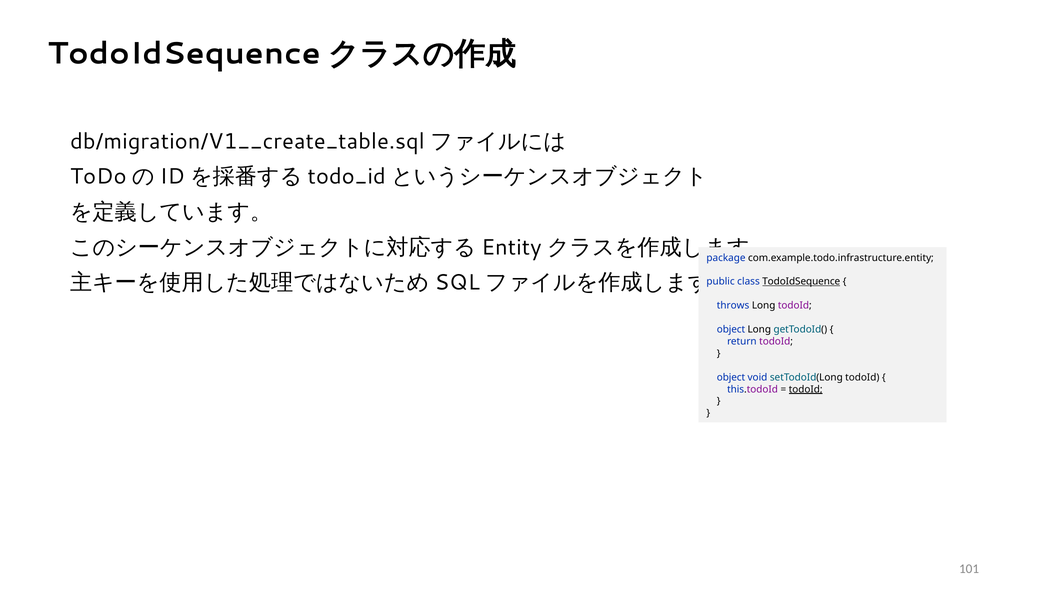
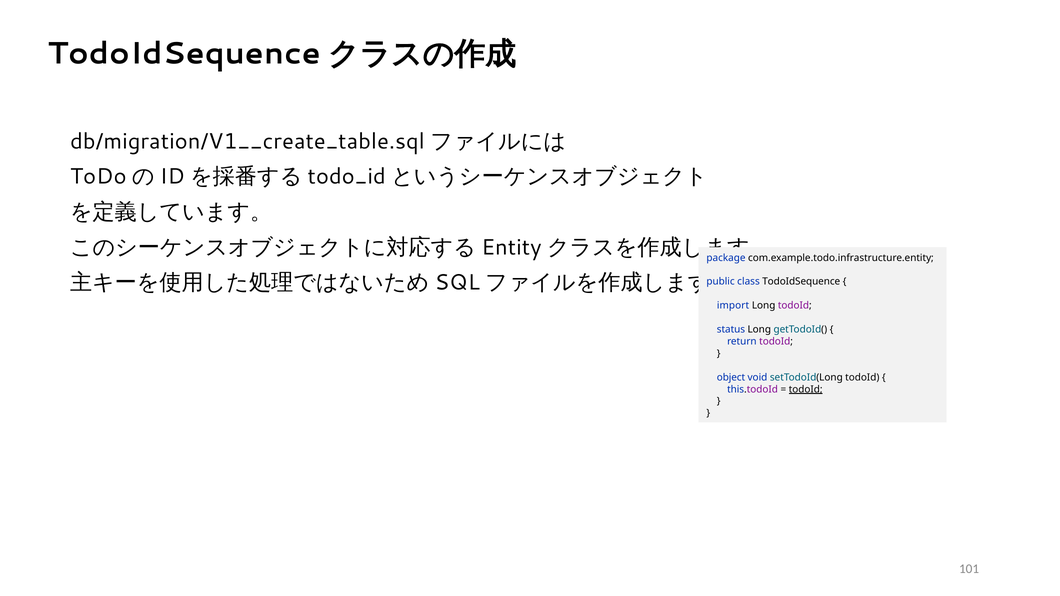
TodoIdSequence underline: present -> none (801, 282)
throws: throws -> import (733, 306)
object: object -> status (731, 330)
